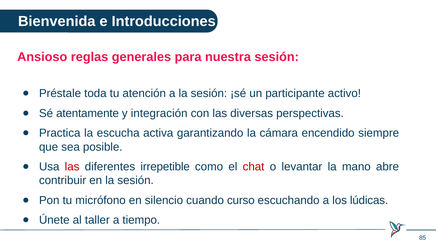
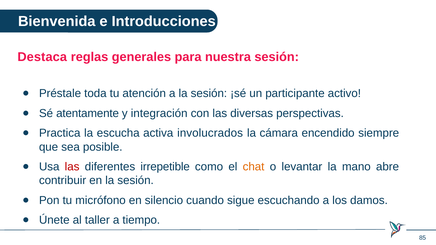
Ansioso: Ansioso -> Destaca (42, 57)
garantizando: garantizando -> involucrados (210, 133)
chat colour: red -> orange (254, 167)
curso: curso -> sigue (241, 201)
lúdicas: lúdicas -> damos (369, 201)
